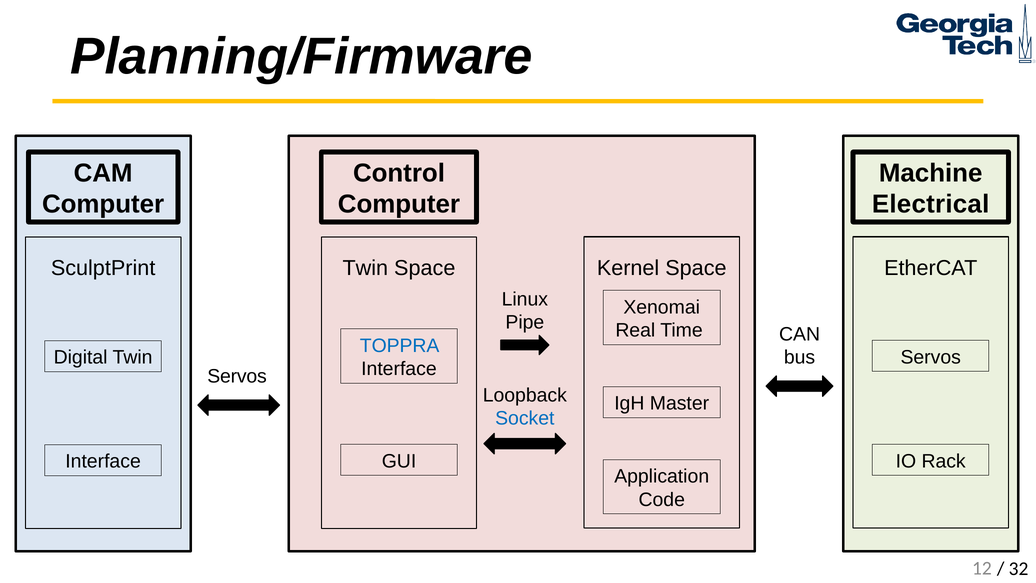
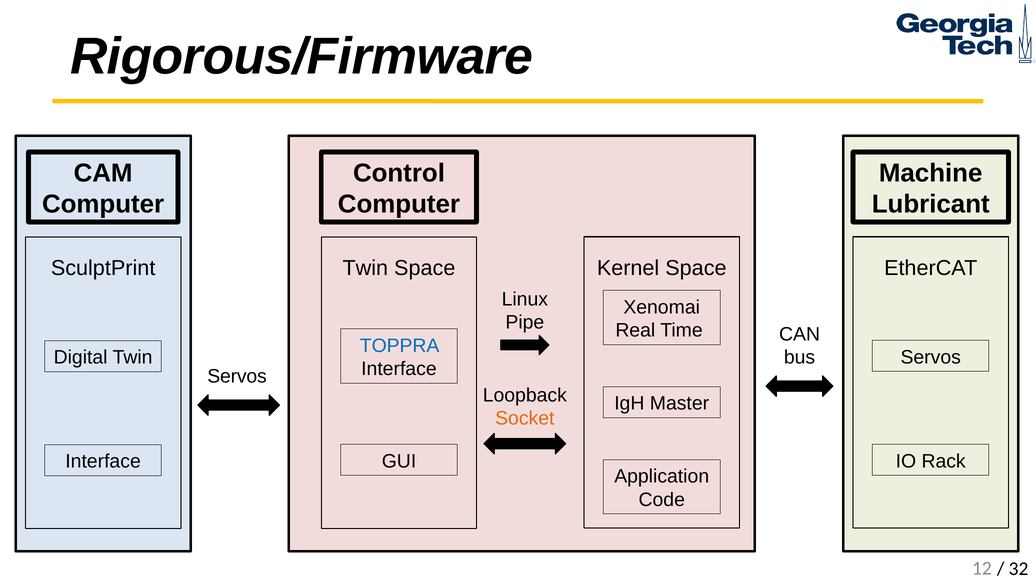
Planning/Firmware: Planning/Firmware -> Rigorous/Firmware (302, 57)
Electrical: Electrical -> Lubricant (931, 204)
Socket colour: blue -> orange (525, 418)
